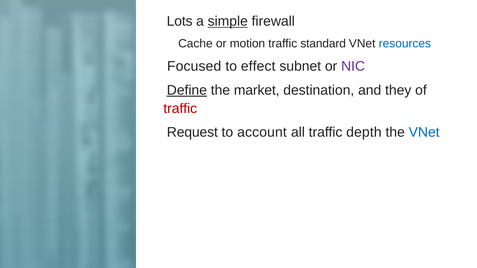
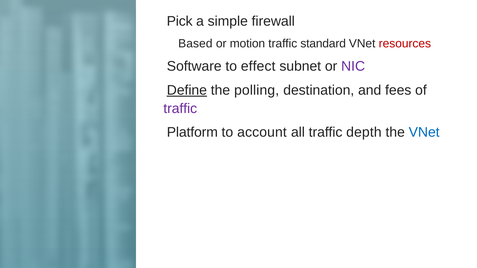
Lots: Lots -> Pick (180, 21)
simple underline: present -> none (228, 21)
Cache: Cache -> Based (195, 44)
resources colour: blue -> red (405, 44)
Focused: Focused -> Software (194, 66)
market: market -> polling (257, 90)
they: they -> fees (398, 90)
traffic colour: red -> purple (180, 109)
Request: Request -> Platform (192, 132)
